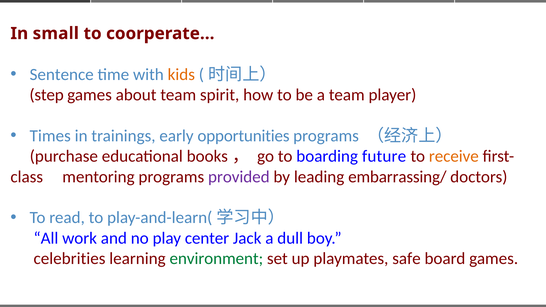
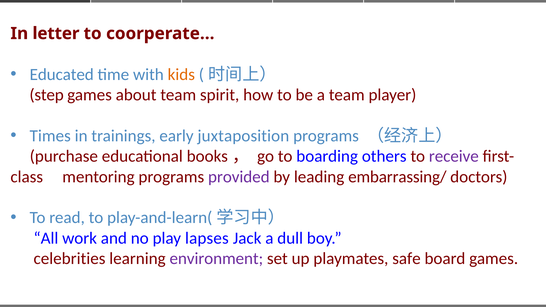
small: small -> letter (56, 34)
Sentence: Sentence -> Educated (62, 74)
opportunities: opportunities -> juxtaposition (243, 136)
future: future -> others (384, 156)
receive colour: orange -> purple (454, 156)
center: center -> lapses (207, 238)
environment colour: green -> purple (216, 259)
